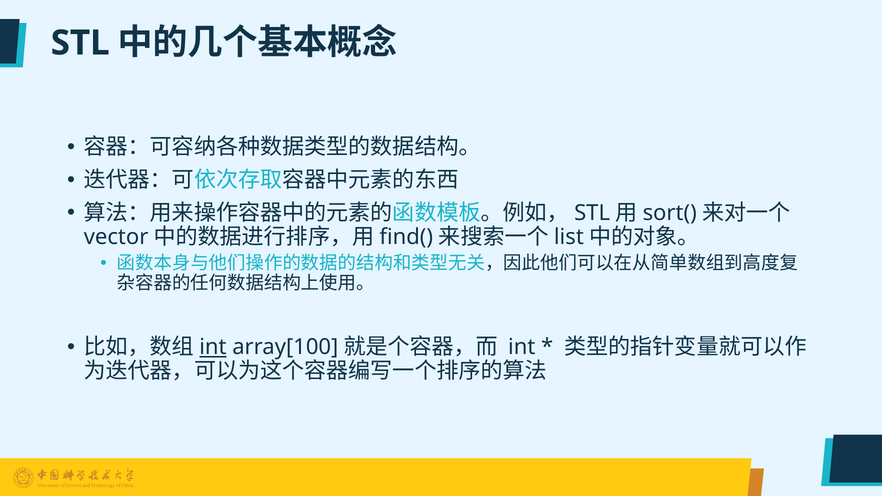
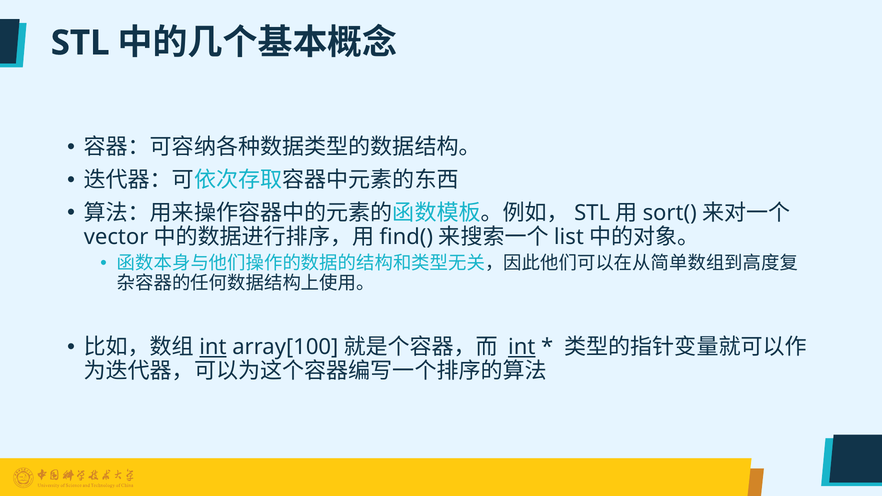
int underline: none -> present (522, 347)
